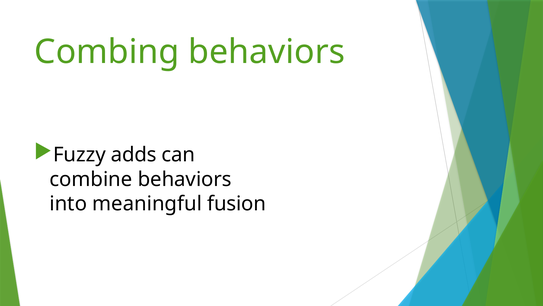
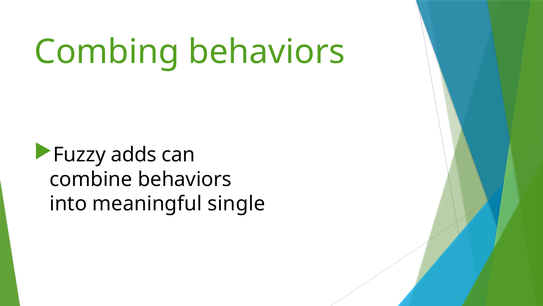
fusion: fusion -> single (236, 204)
